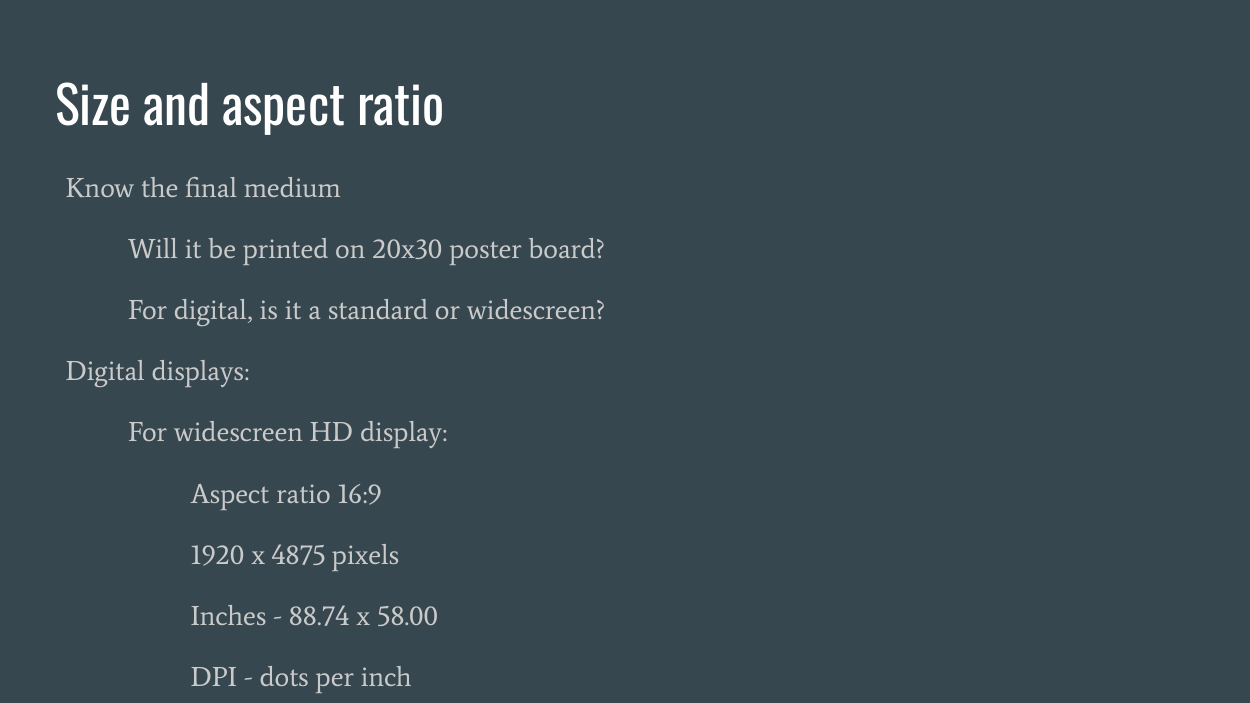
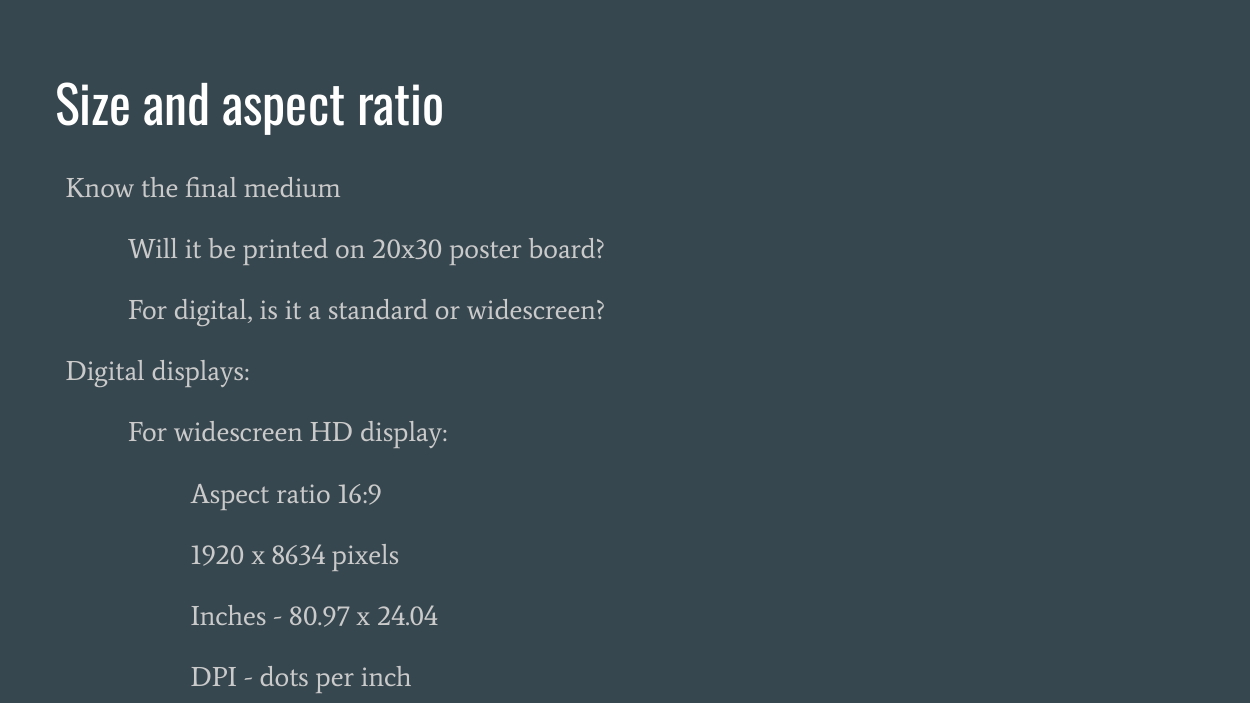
4875: 4875 -> 8634 (299, 555)
88.74: 88.74 -> 80.97 (319, 616)
58.00: 58.00 -> 24.04 (408, 616)
